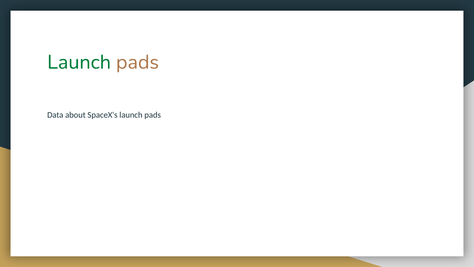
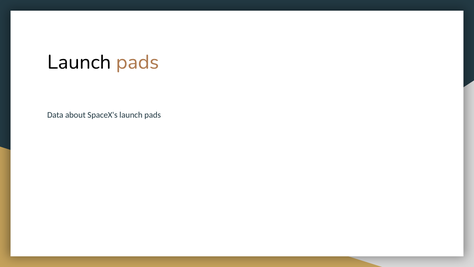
Launch colour: green -> black (79, 62)
